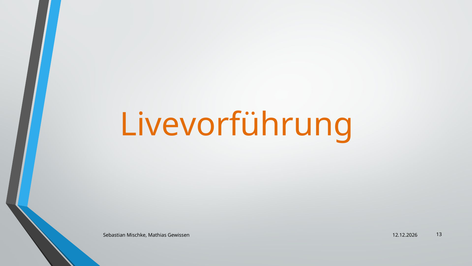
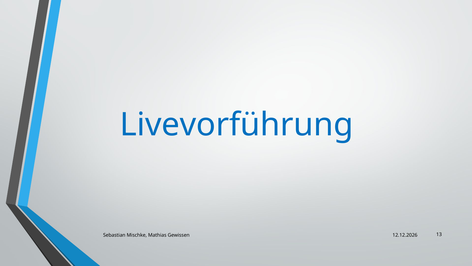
Livevorführung colour: orange -> blue (237, 125)
